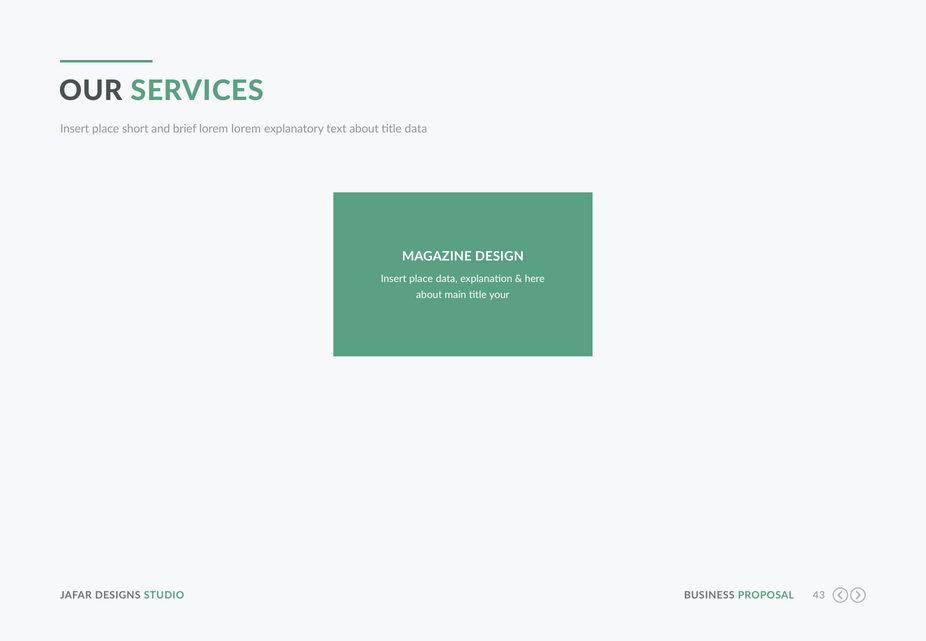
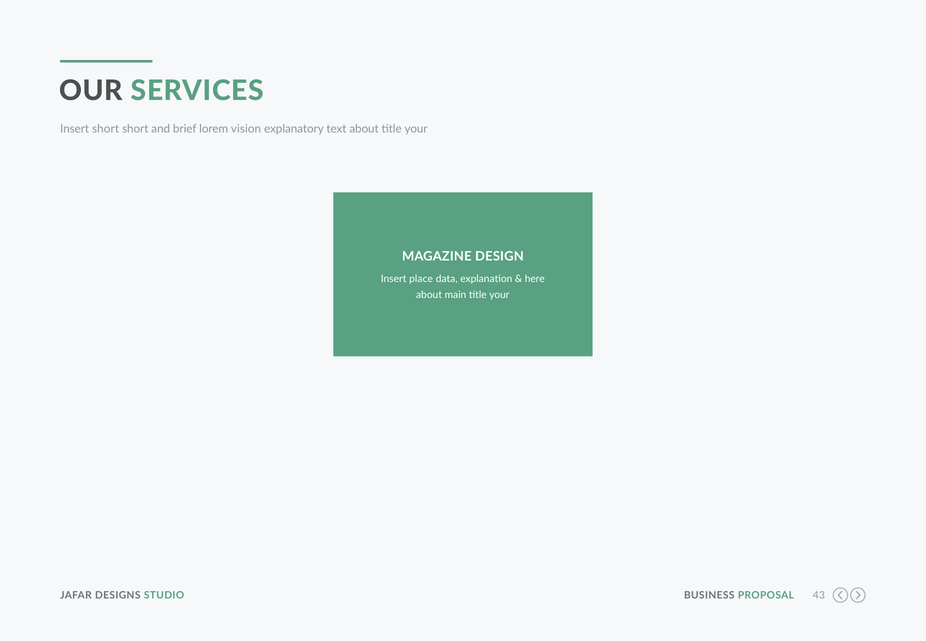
place: place -> short (106, 129)
lorem lorem: lorem -> vision (246, 129)
about title data: data -> your (416, 129)
